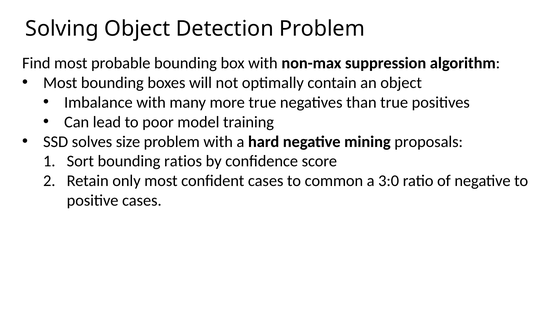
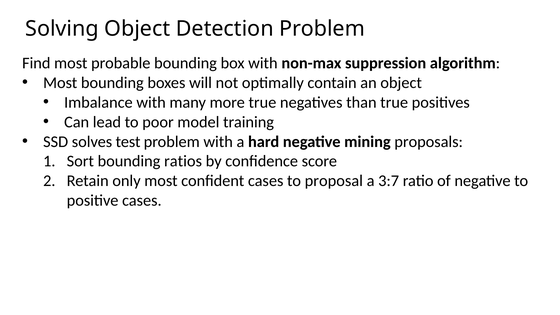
size: size -> test (128, 142)
common: common -> proposal (334, 181)
3:0: 3:0 -> 3:7 (389, 181)
